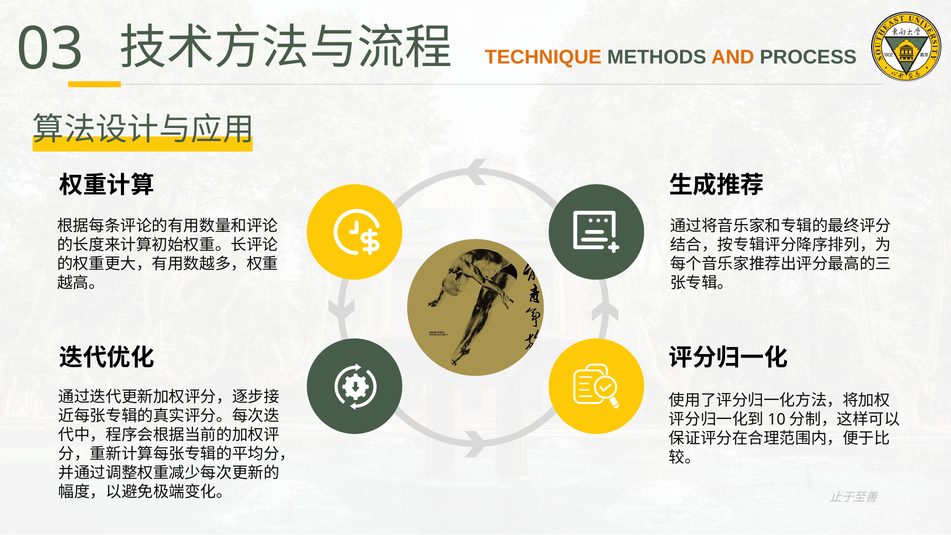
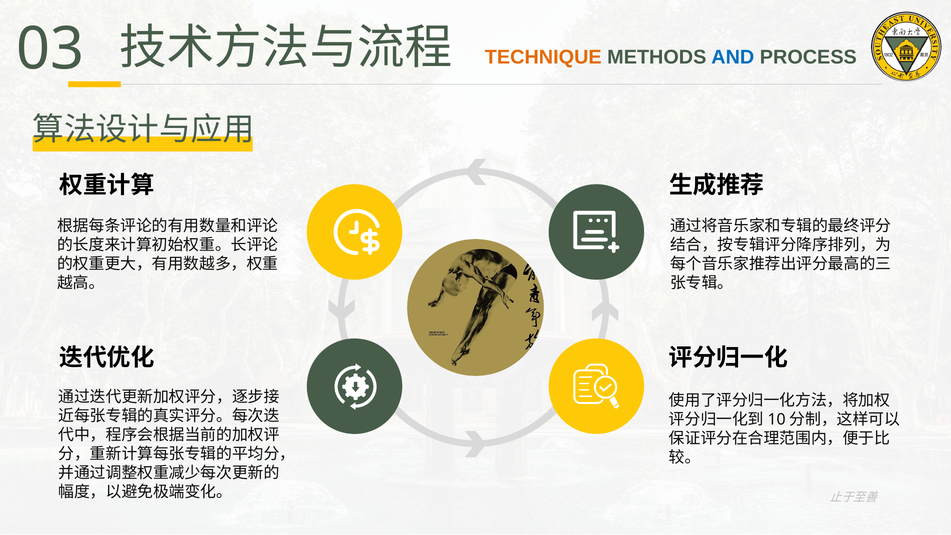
AND colour: orange -> blue (733, 57)
